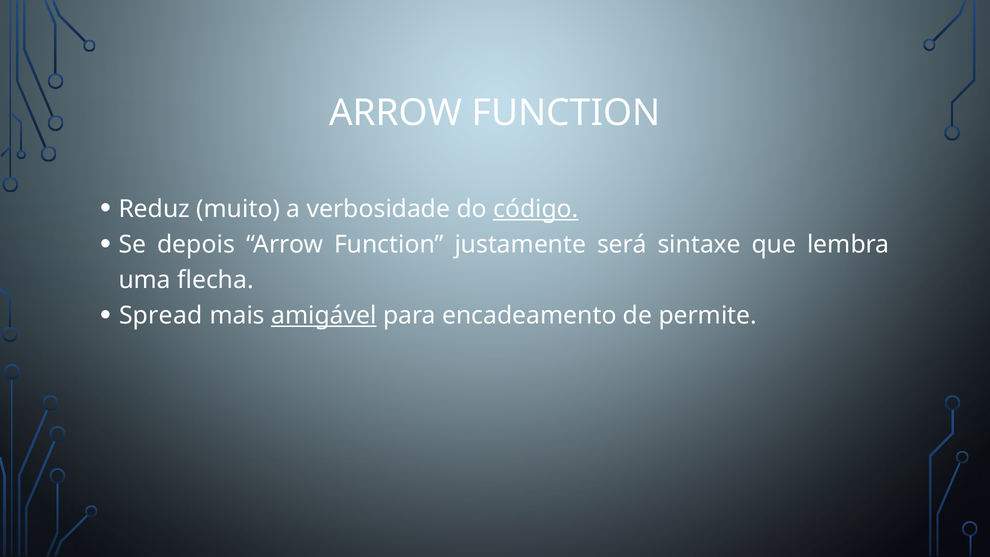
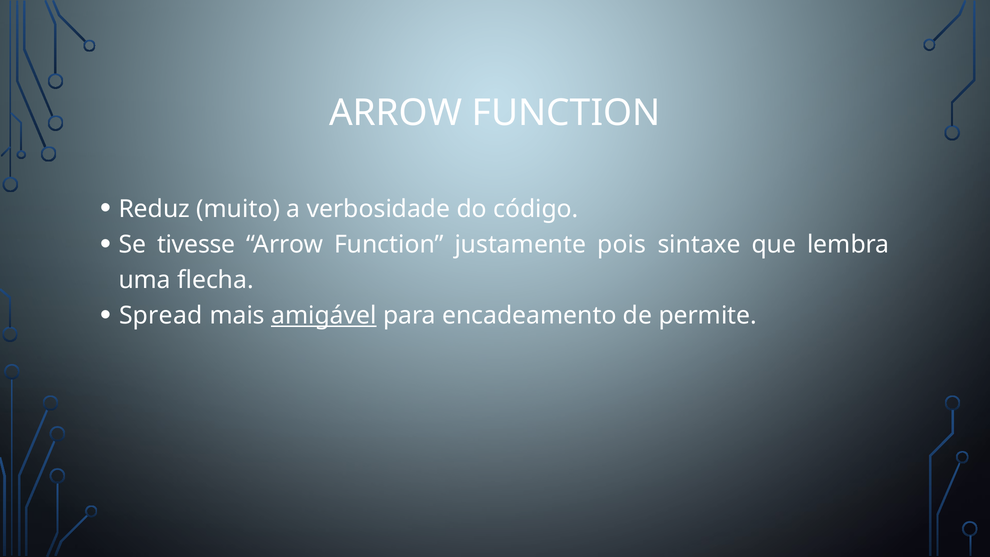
código underline: present -> none (536, 209)
depois: depois -> tivesse (196, 244)
será: será -> pois (622, 244)
